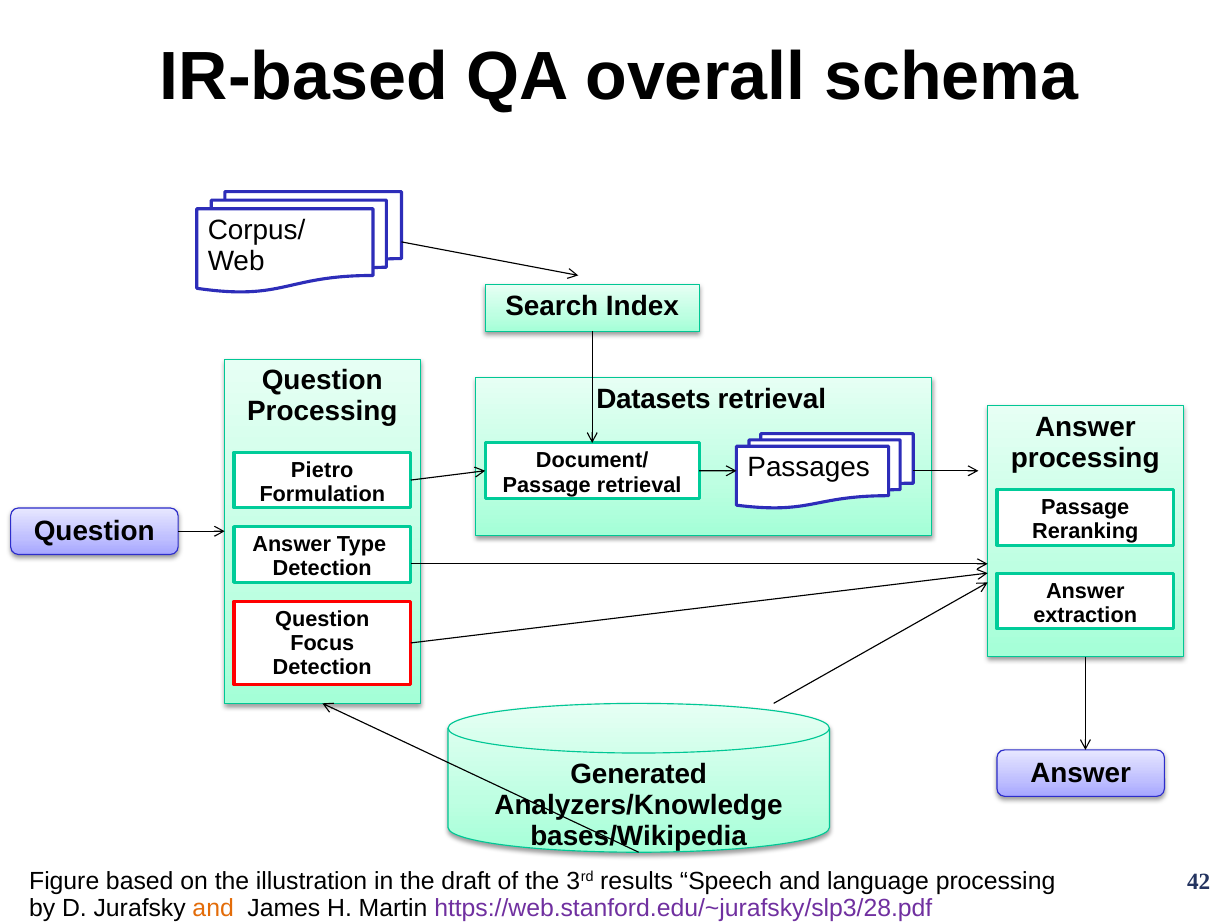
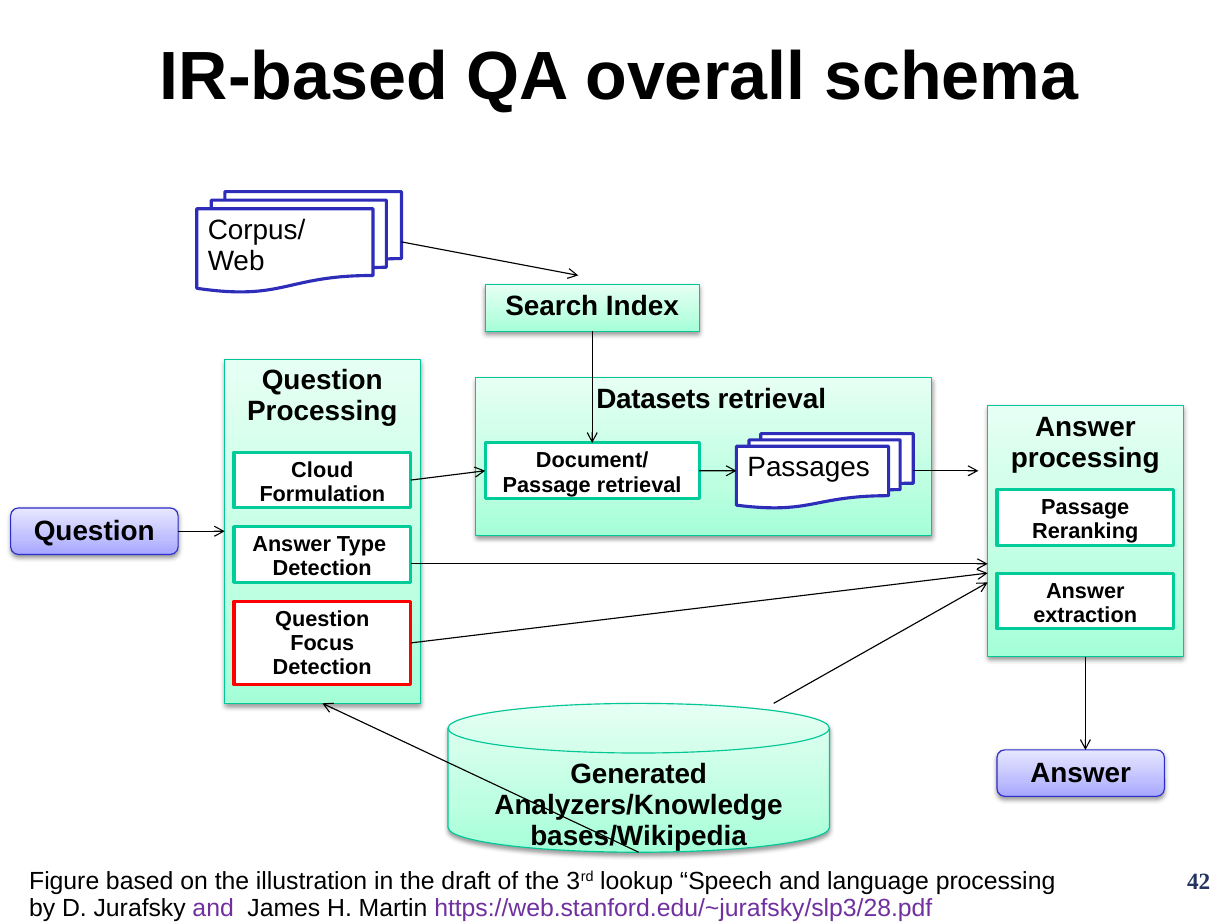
Pietro: Pietro -> Cloud (322, 470)
results: results -> lookup (637, 881)
and colour: orange -> purple (213, 909)
